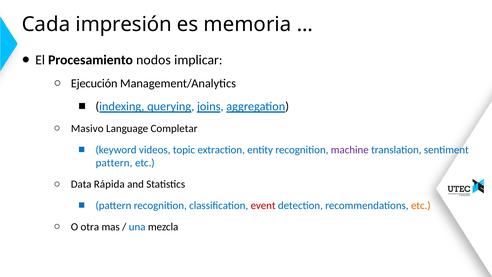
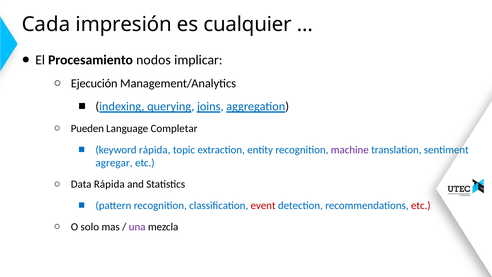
memoria: memoria -> cualquier (248, 24)
Masivo: Masivo -> Pueden (87, 128)
keyword videos: videos -> rápida (155, 150)
pattern: pattern -> agregar (114, 163)
etc colour: orange -> red (421, 206)
otra: otra -> solo (90, 227)
una colour: blue -> purple (137, 227)
